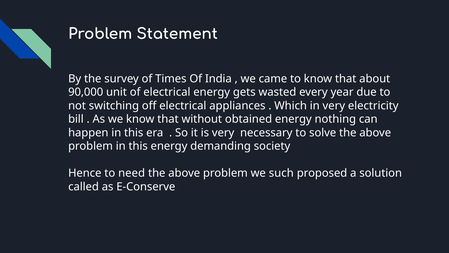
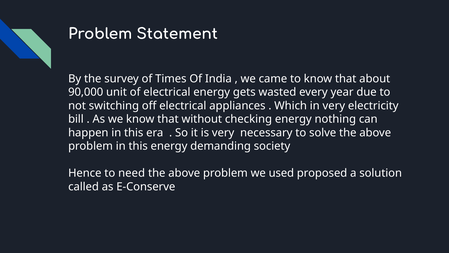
obtained: obtained -> checking (248, 119)
such: such -> used (281, 173)
